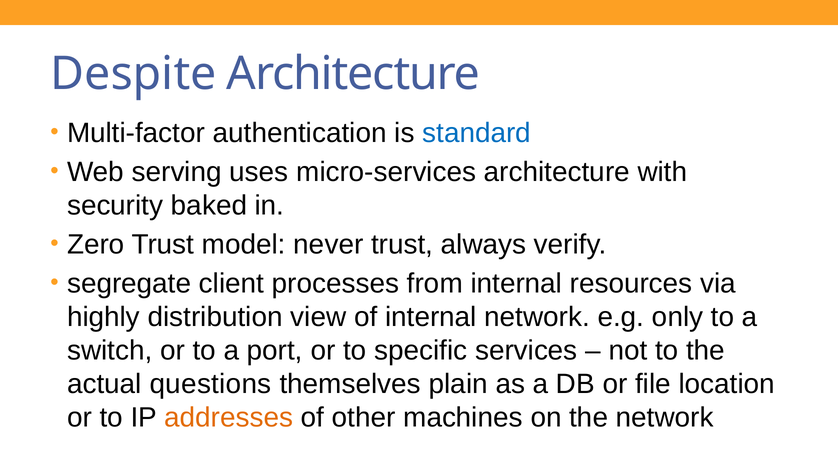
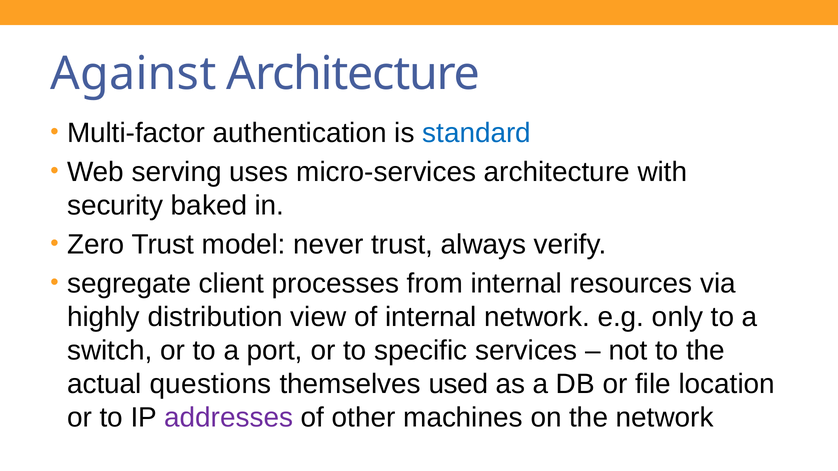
Despite: Despite -> Against (133, 74)
plain: plain -> used (458, 384)
addresses colour: orange -> purple (229, 418)
